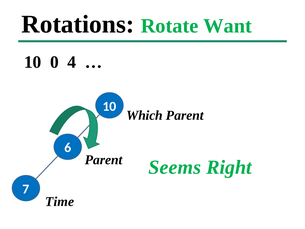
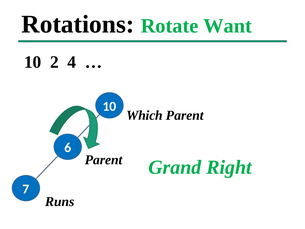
0: 0 -> 2 (54, 62)
Seems: Seems -> Grand (175, 167)
Time: Time -> Runs (60, 201)
